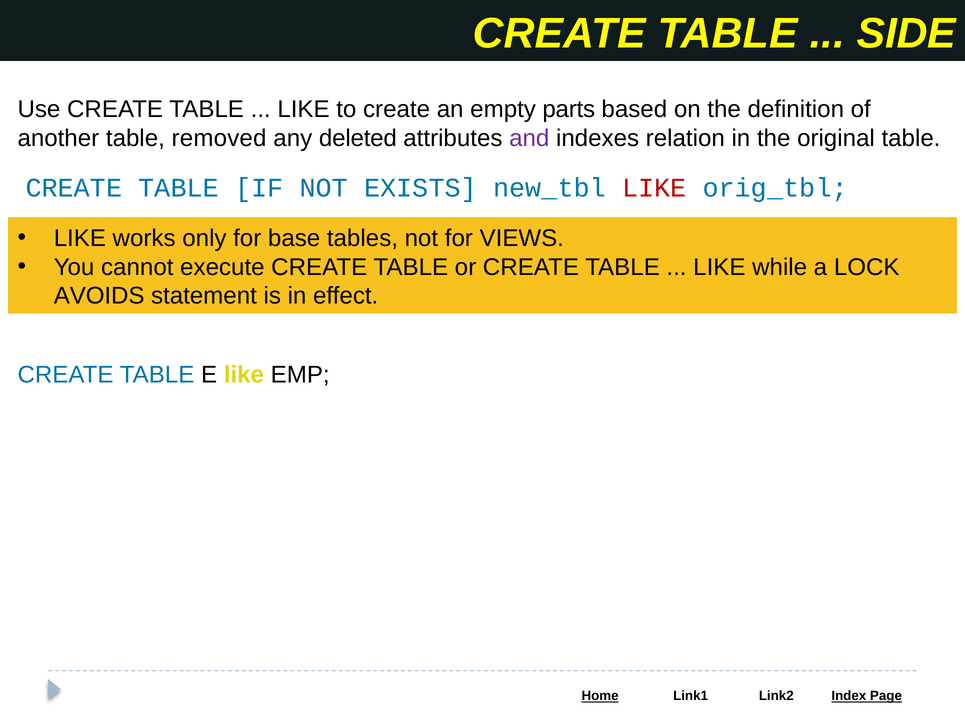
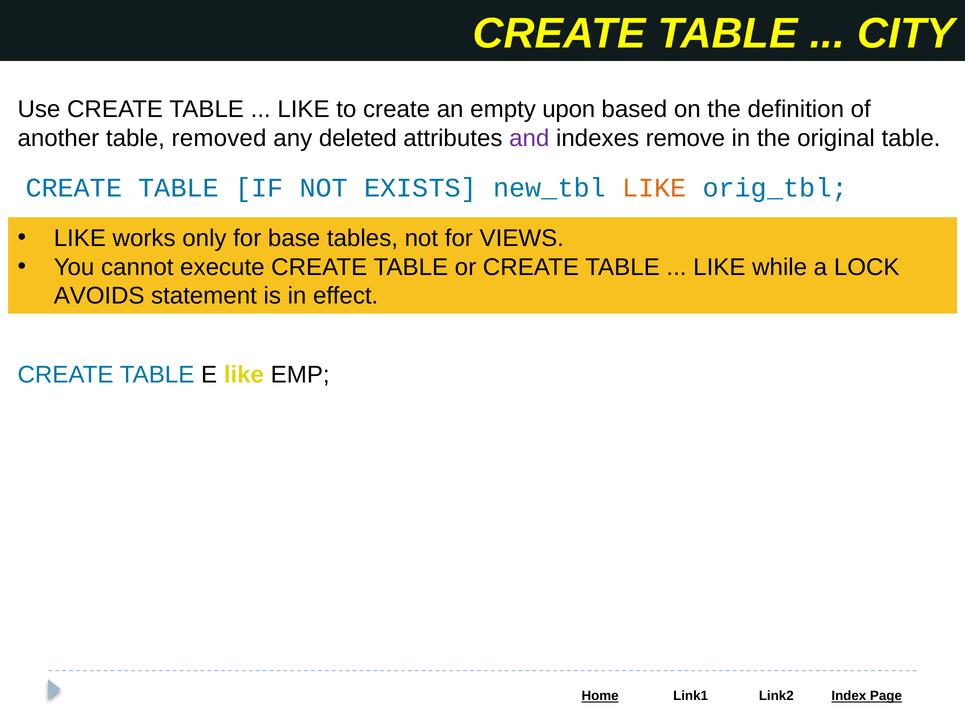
SIDE: SIDE -> CITY (906, 33)
parts: parts -> upon (569, 109)
relation: relation -> remove (685, 138)
LIKE colour: red -> orange (654, 188)
